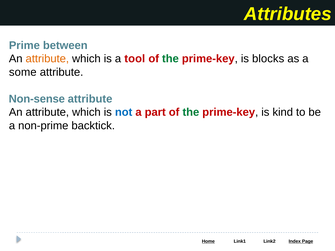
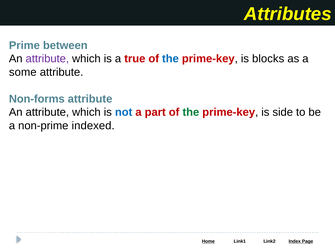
attribute colour: orange -> purple (47, 59)
tool: tool -> true (135, 59)
the colour: green -> blue (170, 59)
Non-sense: Non-sense -> Non-forms (37, 99)
kind: kind -> side (283, 112)
backtick: backtick -> indexed (93, 126)
